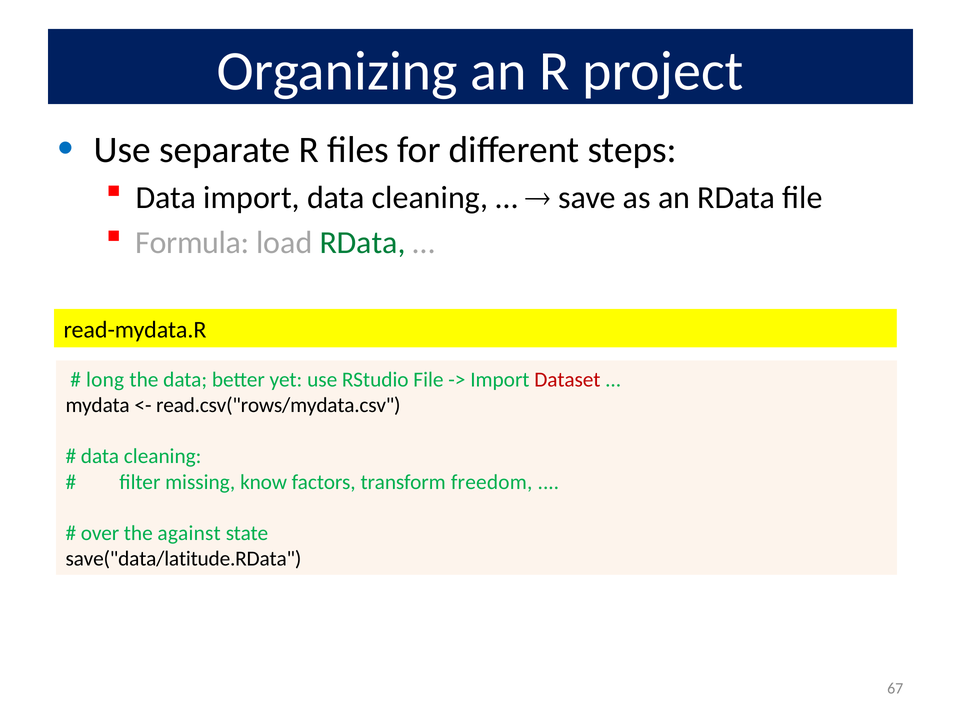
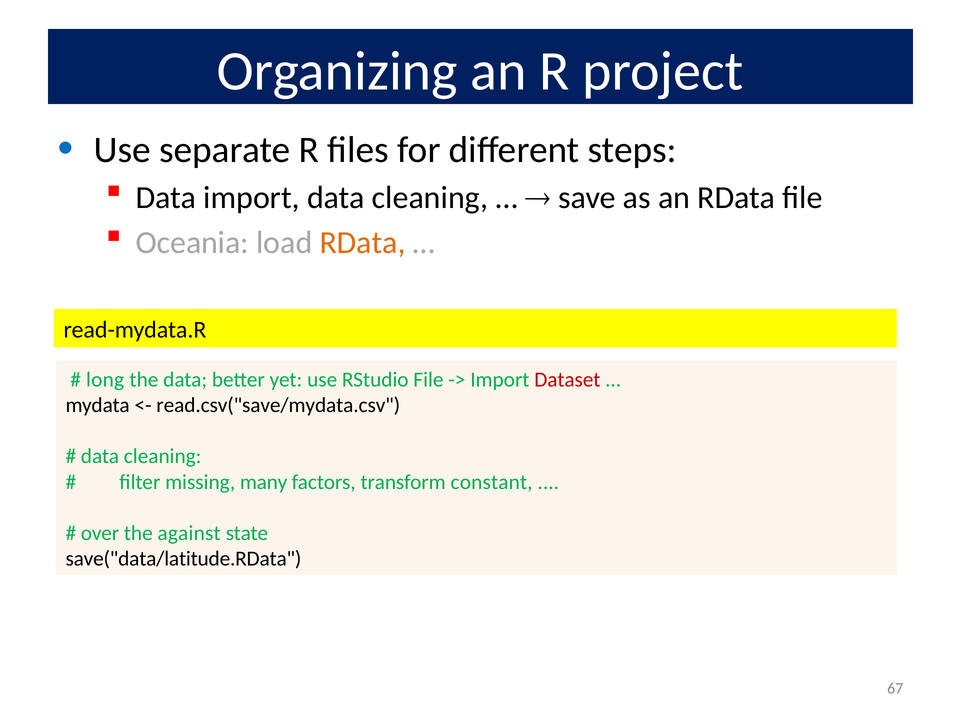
Formula: Formula -> Oceania (192, 243)
RData colour: green -> orange (363, 243)
read.csv("rows/mydata.csv: read.csv("rows/mydata.csv -> read.csv("save/mydata.csv (278, 405)
know: know -> many (264, 482)
freedom: freedom -> constant (492, 482)
